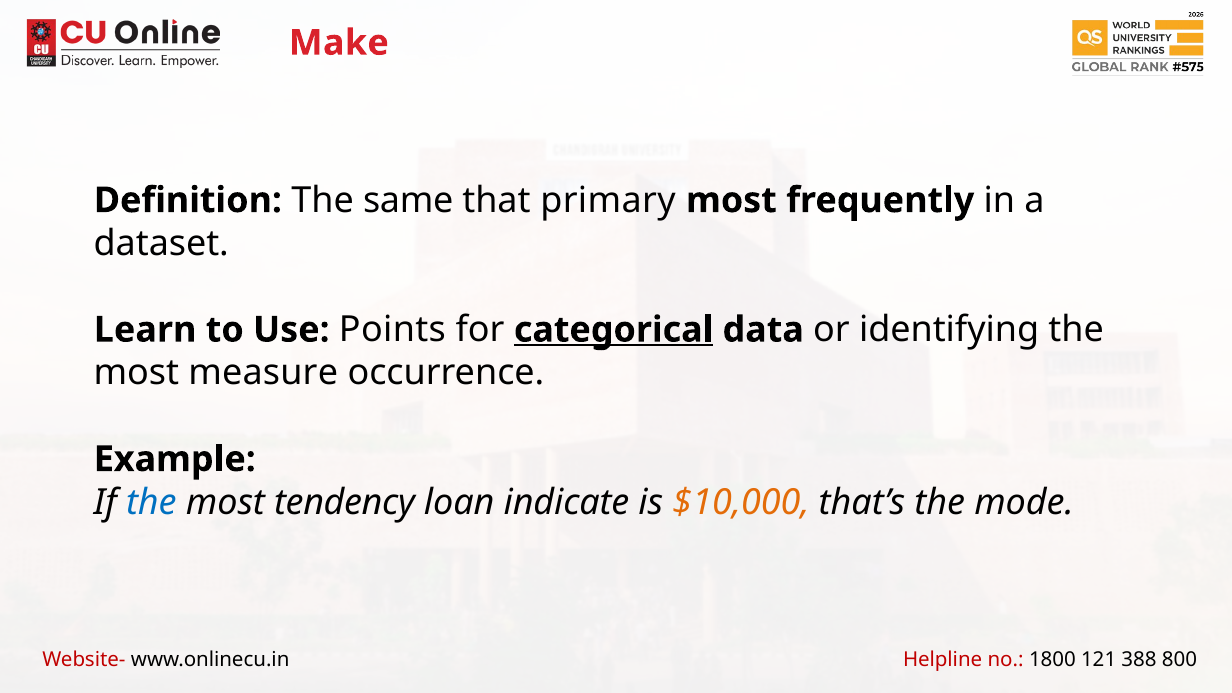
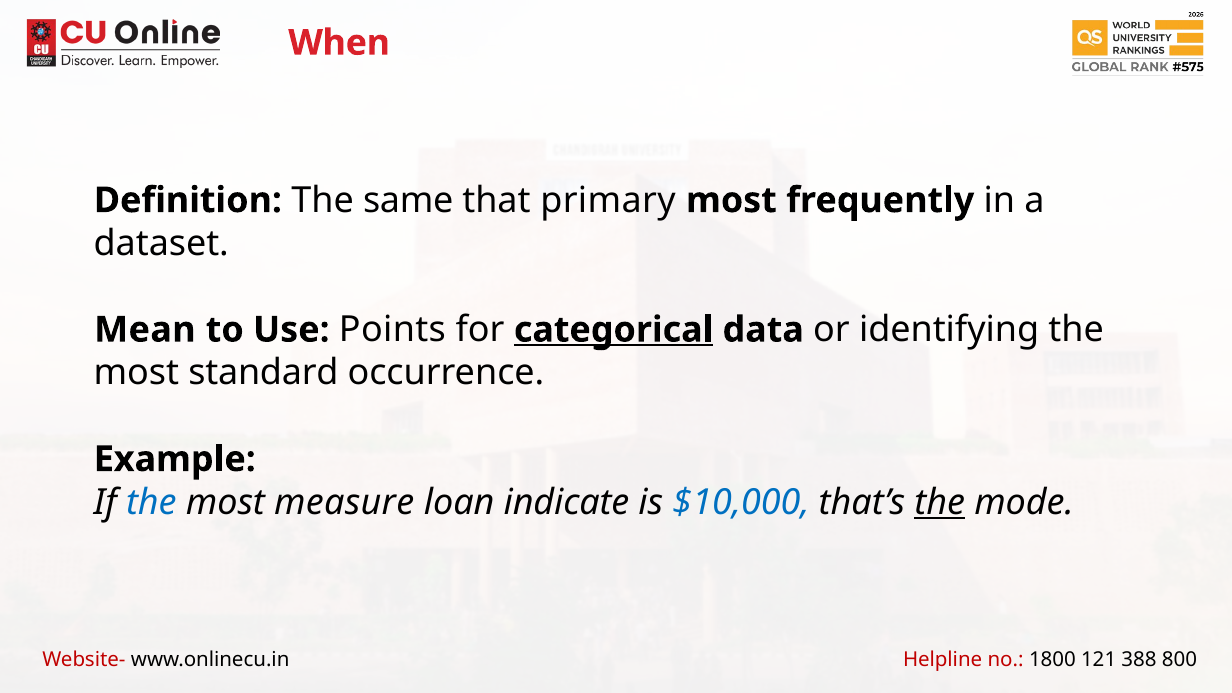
Make: Make -> When (339, 43)
Learn: Learn -> Mean (145, 330)
measure: measure -> standard (263, 373)
tendency: tendency -> measure (344, 502)
$10,000 colour: orange -> blue (741, 502)
the underline: none -> present (940, 502)
